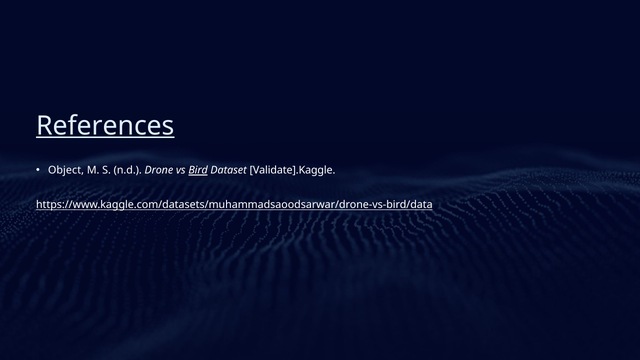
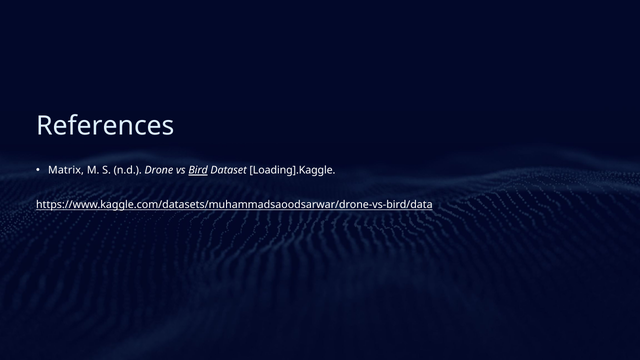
References underline: present -> none (105, 126)
Object: Object -> Matrix (66, 170)
Validate].Kaggle: Validate].Kaggle -> Loading].Kaggle (292, 170)
